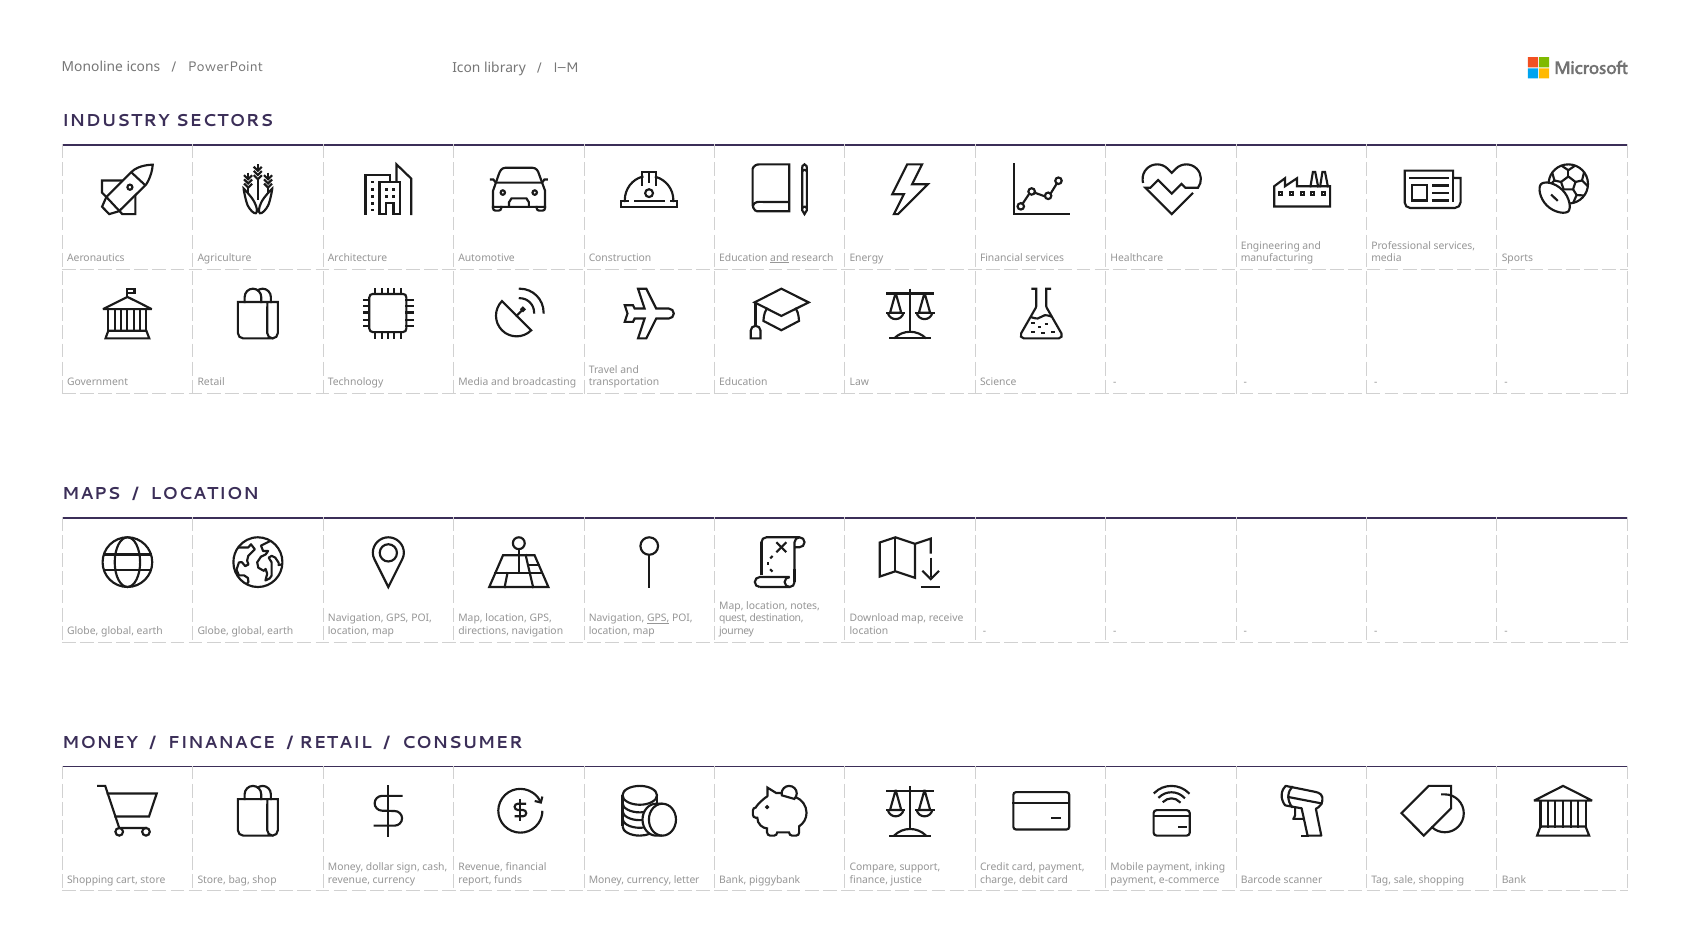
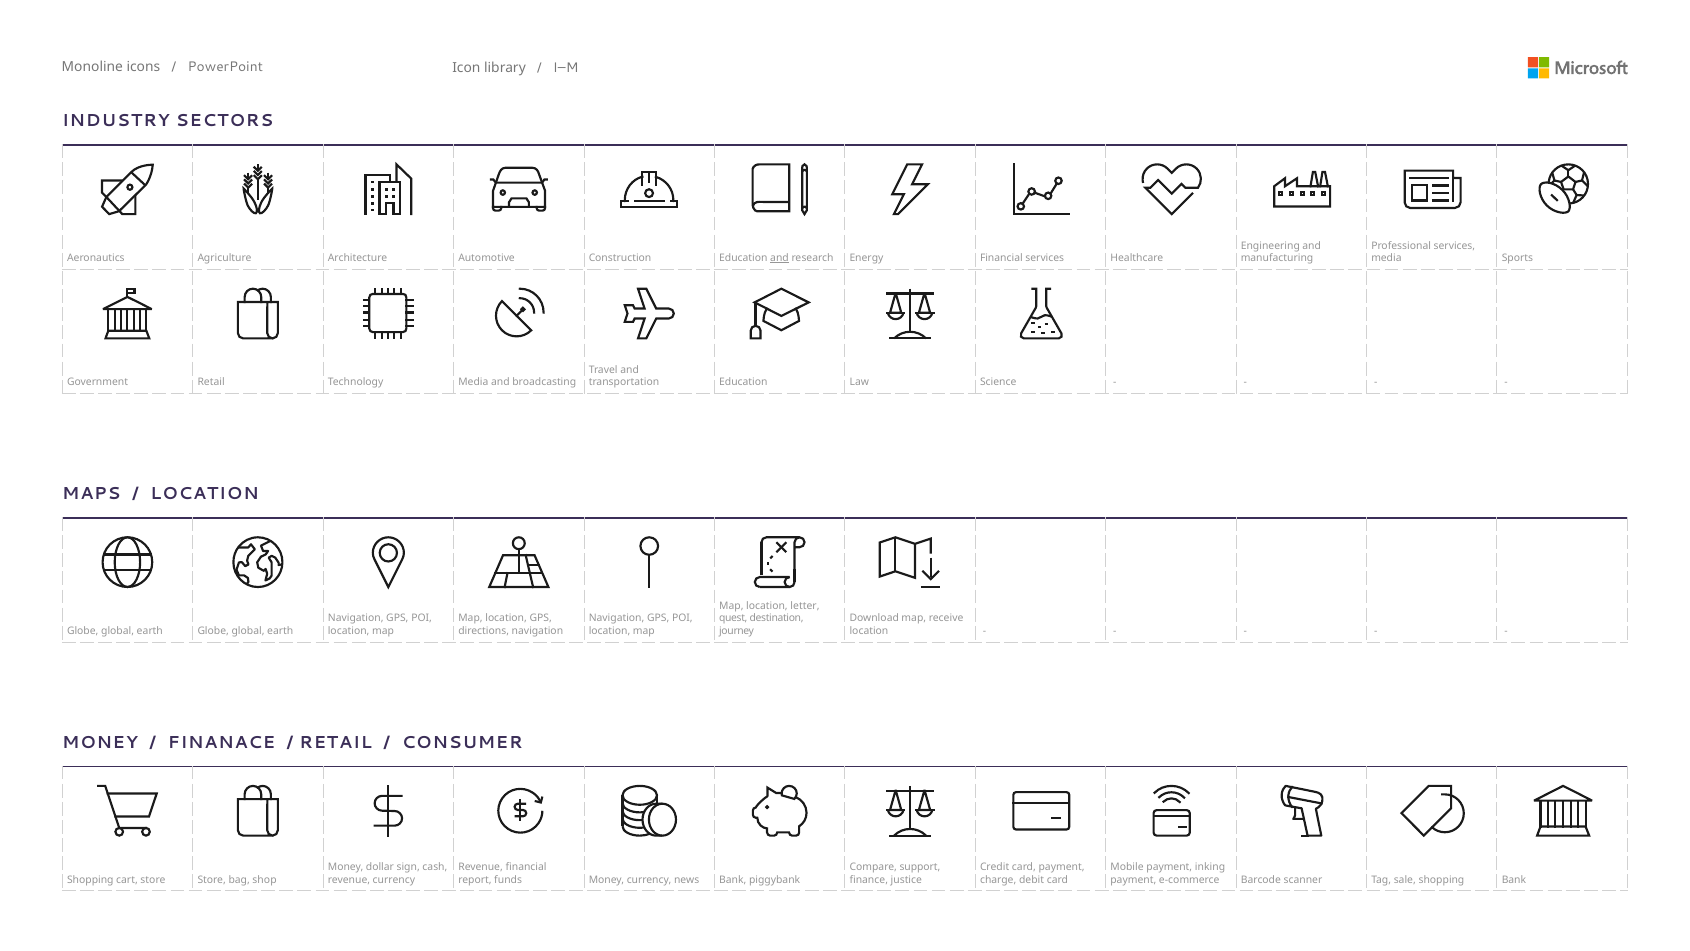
notes: notes -> letter (805, 606)
GPS underline: present -> none (658, 618)
letter: letter -> news (687, 879)
